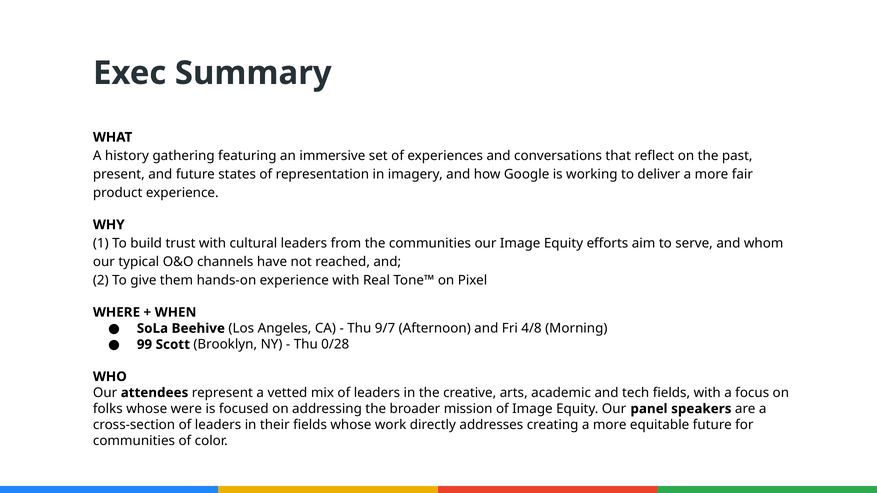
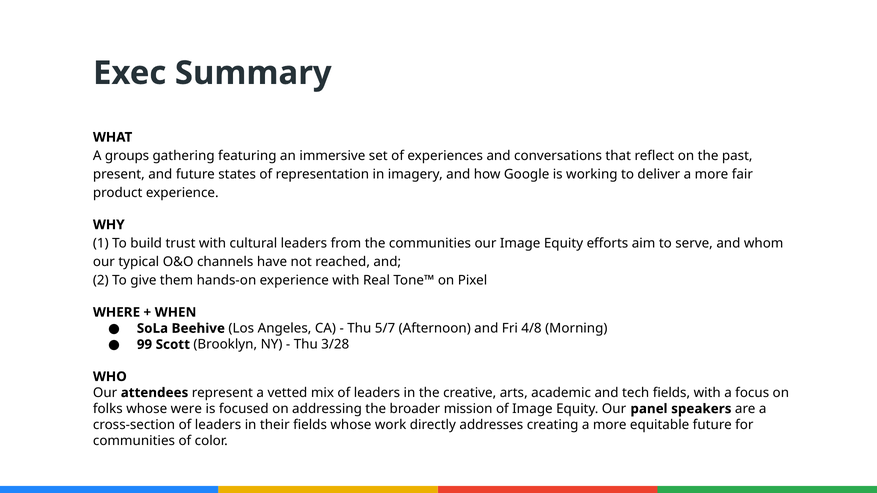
history: history -> groups (127, 156)
9/7: 9/7 -> 5/7 (385, 329)
0/28: 0/28 -> 3/28 (335, 345)
